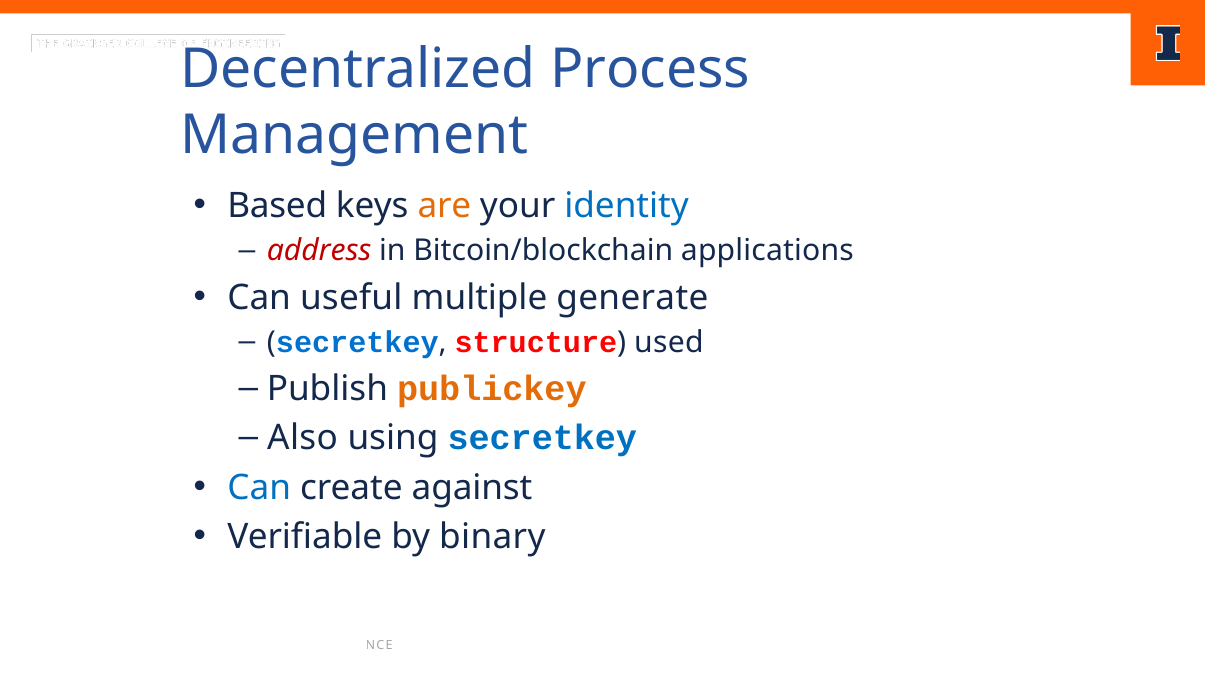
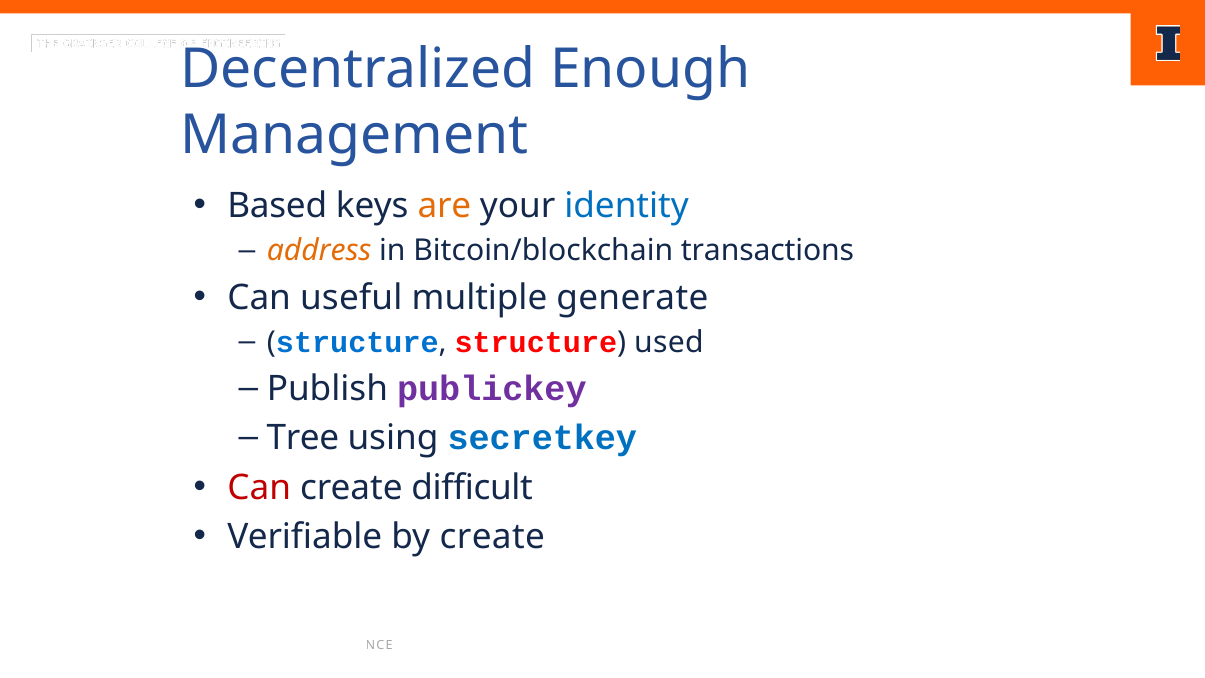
Process: Process -> Enough (650, 69)
address colour: red -> orange (319, 251)
applications: applications -> transactions (768, 251)
secretkey: secretkey -> structure (357, 342)
publickey colour: orange -> purple (492, 389)
Also: Also -> Tree (303, 438)
Can colour: blue -> red (259, 487)
against: against -> difficult (472, 487)
by binary: binary -> create (492, 537)
